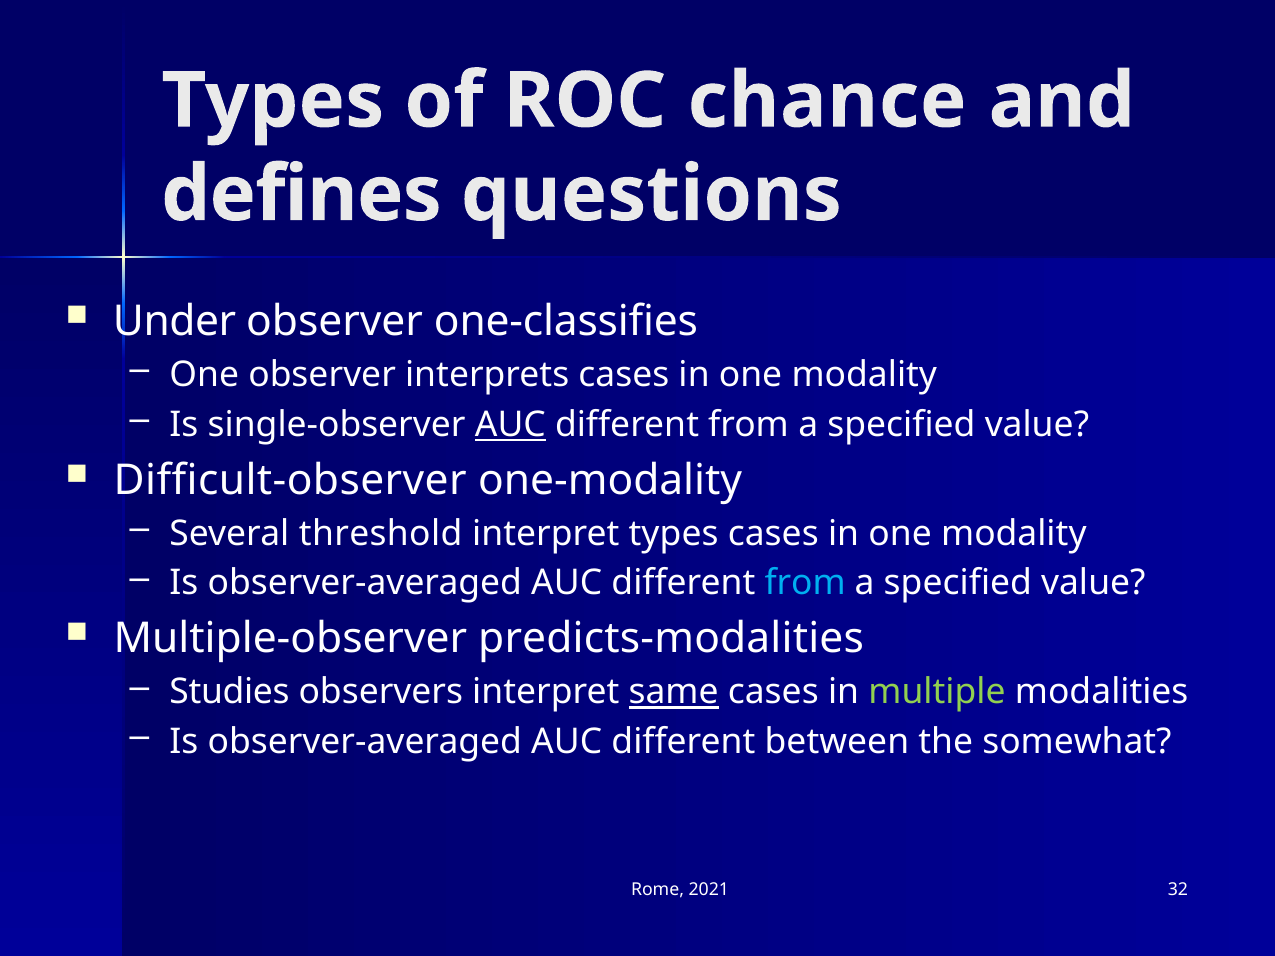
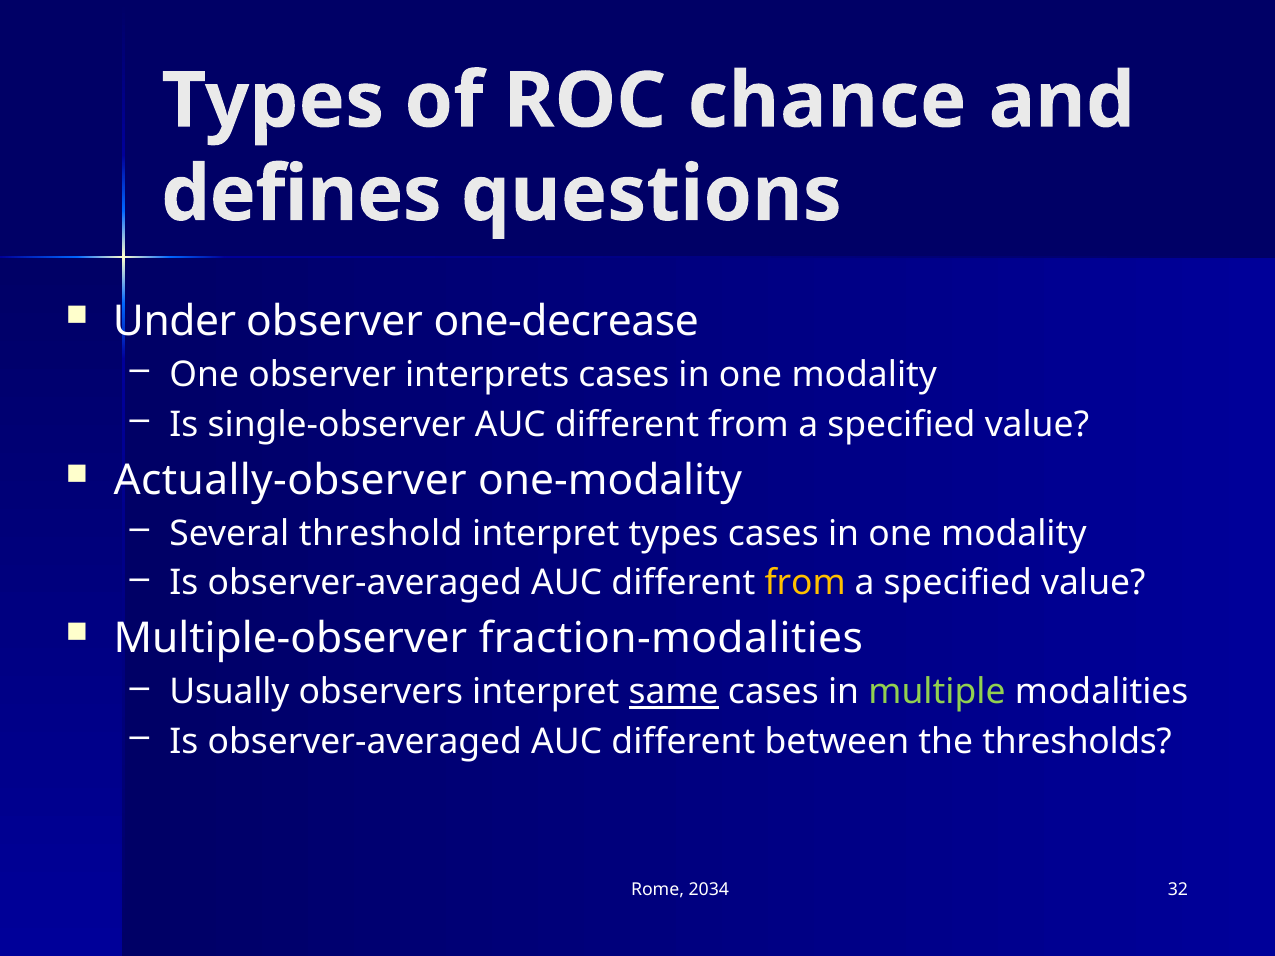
one-classifies: one-classifies -> one-decrease (566, 322)
AUC underline: present -> none (510, 425)
Difficult-observer: Difficult-observer -> Actually-observer (290, 480)
from colour: light blue -> yellow (805, 583)
predicts-modalities: predicts-modalities -> fraction-modalities (671, 639)
Studies: Studies -> Usually (229, 692)
somewhat: somewhat -> thresholds (1077, 742)
2021: 2021 -> 2034 (709, 890)
